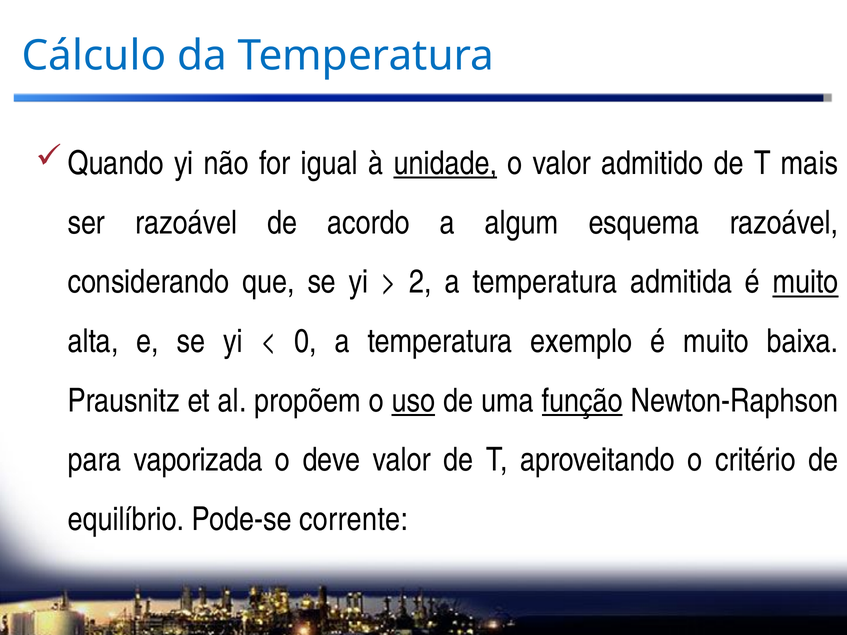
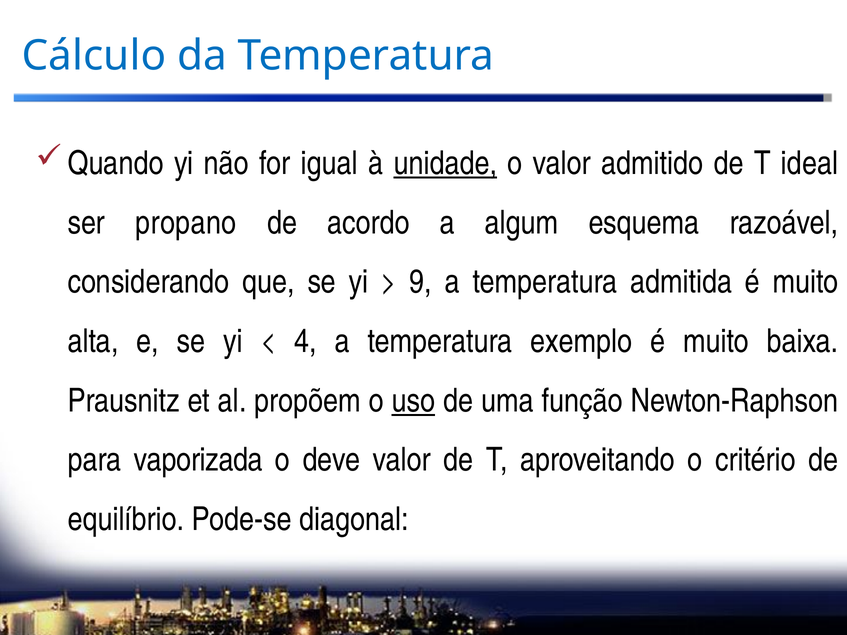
mais: mais -> ideal (810, 164)
ser razoável: razoável -> propano (186, 223)
2: 2 -> 9 (421, 282)
muito underline: present -> none (806, 282)
0: 0 -> 4 (306, 342)
função underline: present -> none (582, 401)
corrente: corrente -> diagonal (354, 520)
